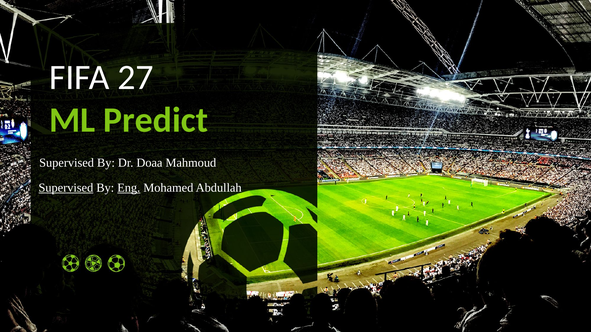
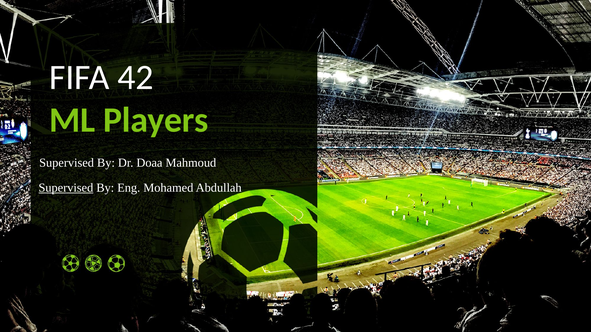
27: 27 -> 42 (135, 77)
Predict: Predict -> Players (156, 120)
Eng underline: present -> none (129, 188)
